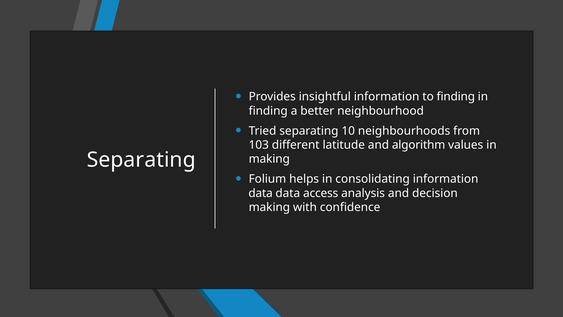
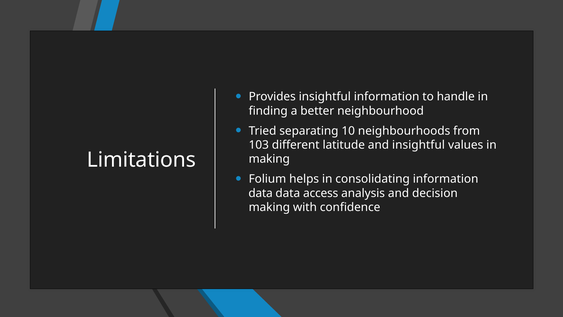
to finding: finding -> handle (456, 97)
and algorithm: algorithm -> insightful (418, 145)
Separating: Separating -> Limitations (141, 160)
